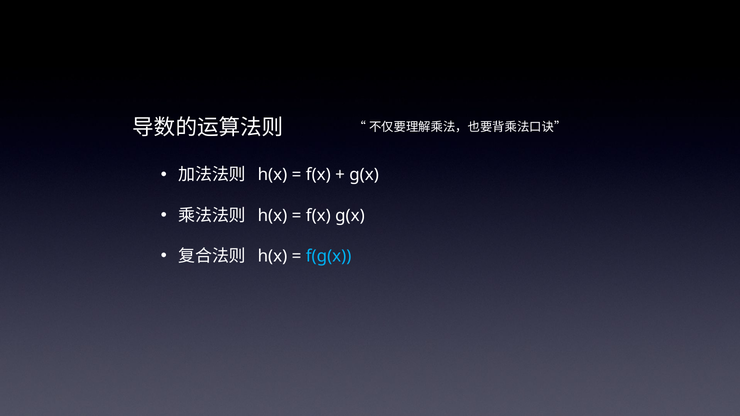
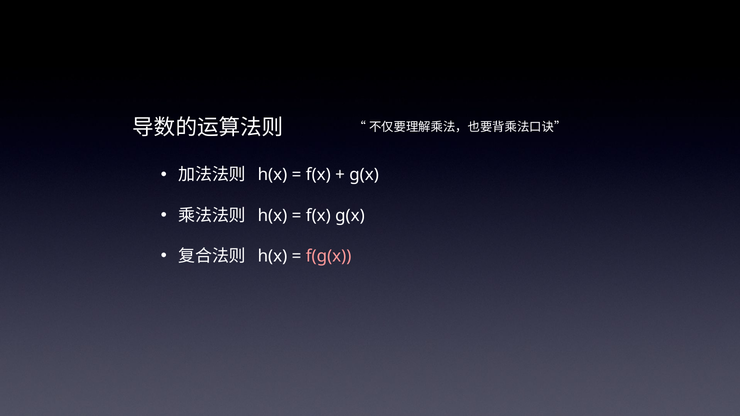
f(g(x colour: light blue -> pink (329, 256)
